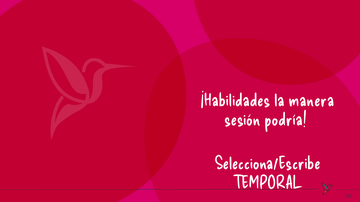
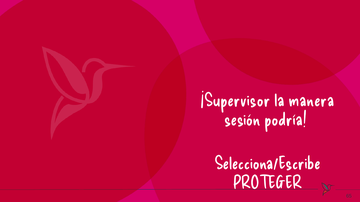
¡Habilidades: ¡Habilidades -> ¡Supervisor (235, 101)
TEMPORAL: TEMPORAL -> PROTEGER (267, 183)
